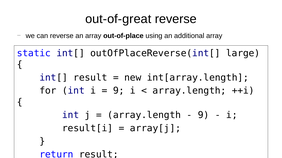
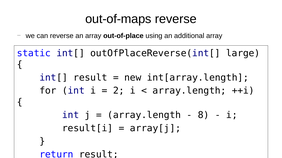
out-of-great: out-of-great -> out-of-maps (118, 19)
9: 9 -> 2 (119, 91)
9: 9 -> 8 (204, 115)
